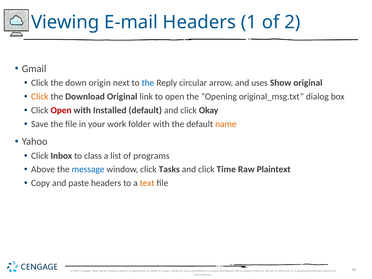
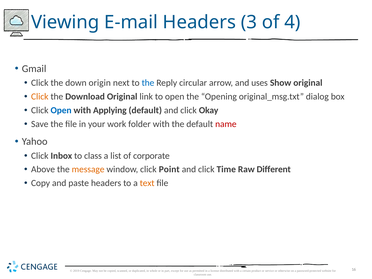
1: 1 -> 3 (249, 22)
2: 2 -> 4 (292, 22)
Open colour: red -> blue (61, 110)
Installed: Installed -> Applying (110, 110)
name colour: orange -> red (226, 124)
programs: programs -> corporate (151, 156)
message colour: blue -> orange (88, 169)
Tasks: Tasks -> Point (169, 169)
Plaintext: Plaintext -> Different (274, 169)
